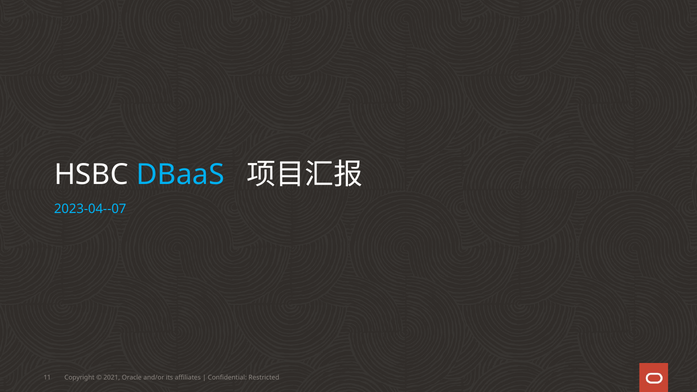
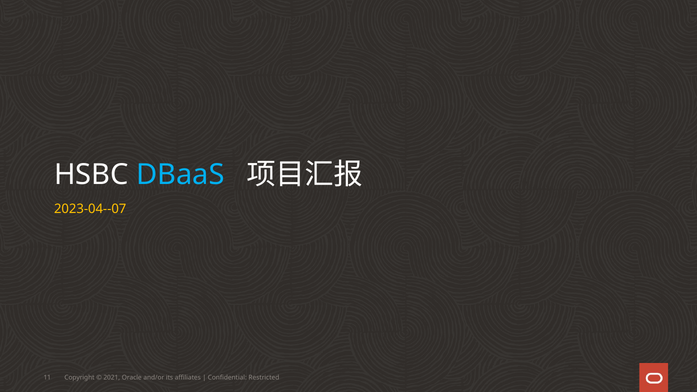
2023-04--07 colour: light blue -> yellow (90, 209)
